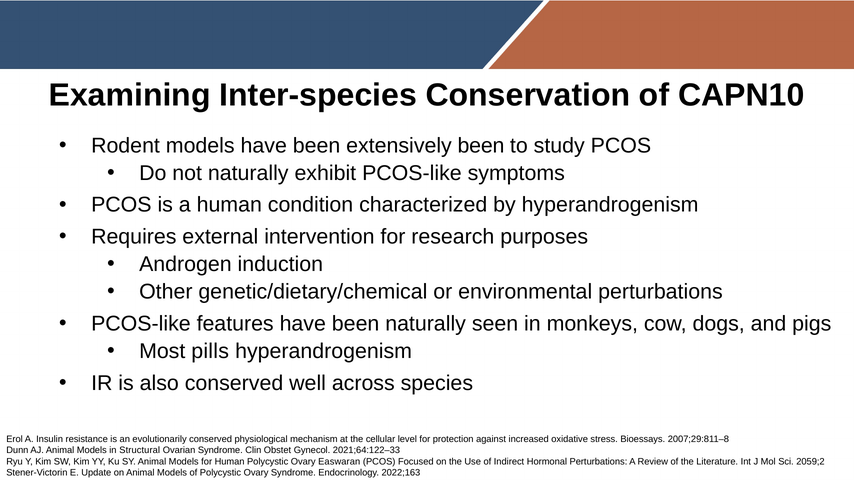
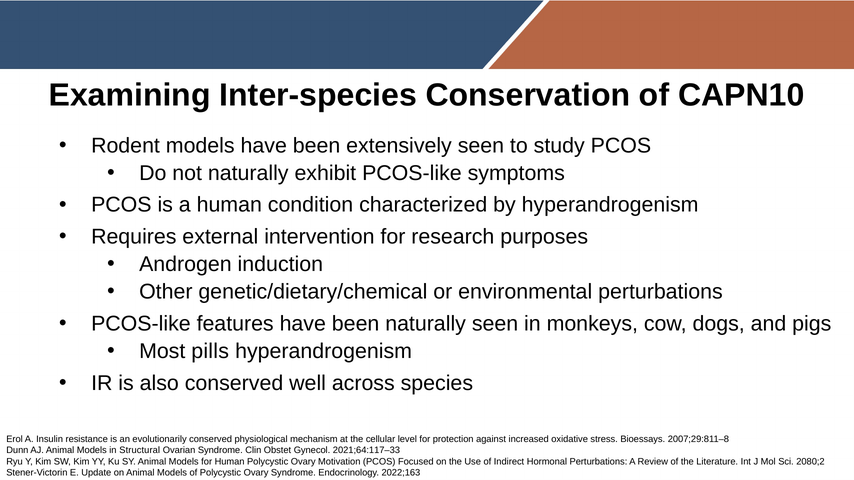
extensively been: been -> seen (481, 146)
2021;64:122–33: 2021;64:122–33 -> 2021;64:117–33 (366, 451)
Easwaran: Easwaran -> Motivation (339, 462)
2059;2: 2059;2 -> 2080;2 (810, 462)
